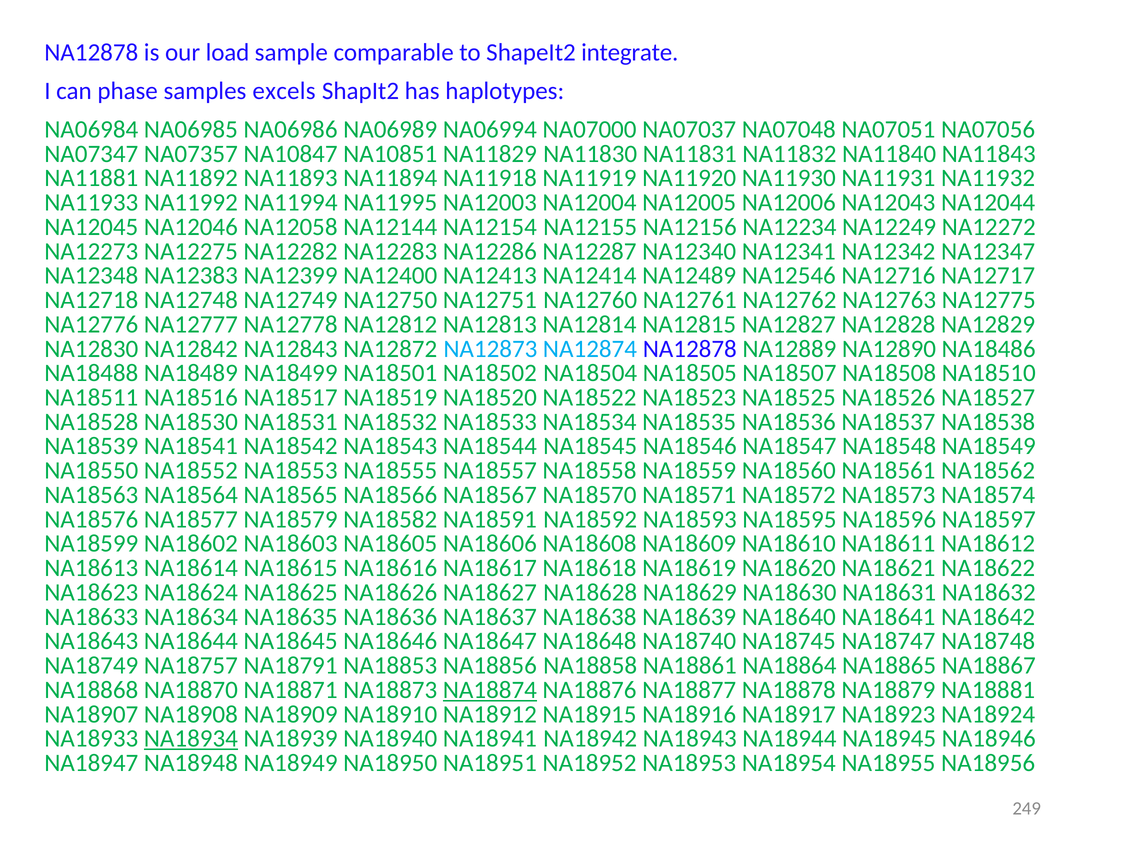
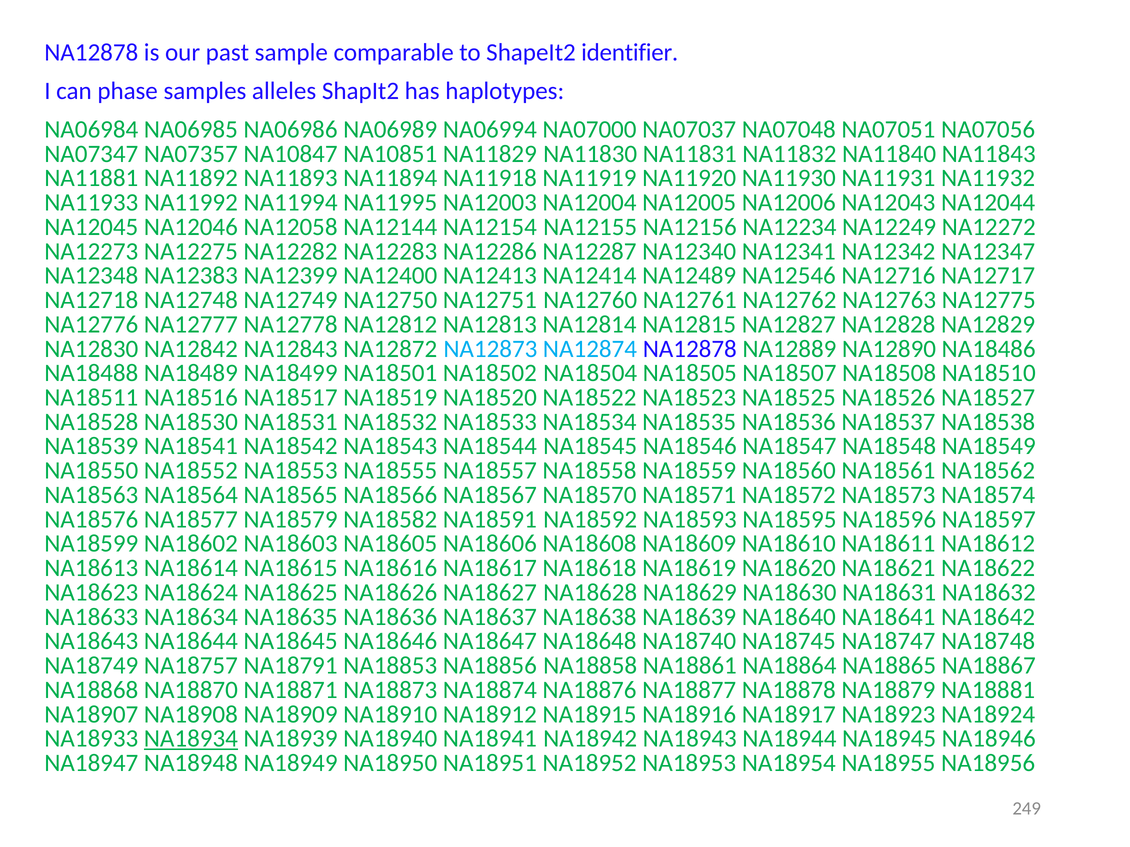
load: load -> past (227, 53)
integrate: integrate -> identifier (630, 53)
excels: excels -> alleles (284, 91)
NA18874 underline: present -> none (490, 690)
